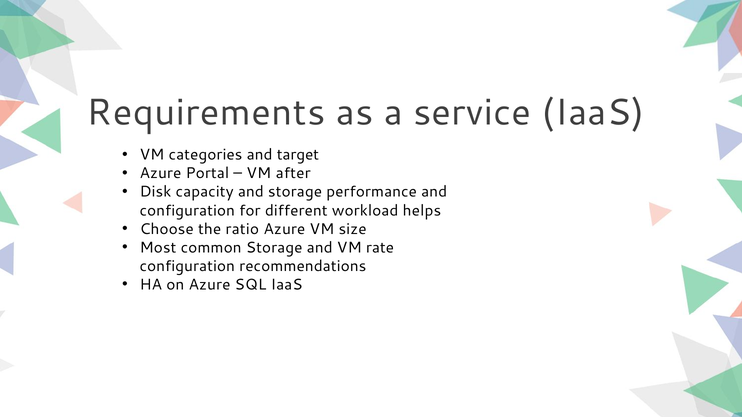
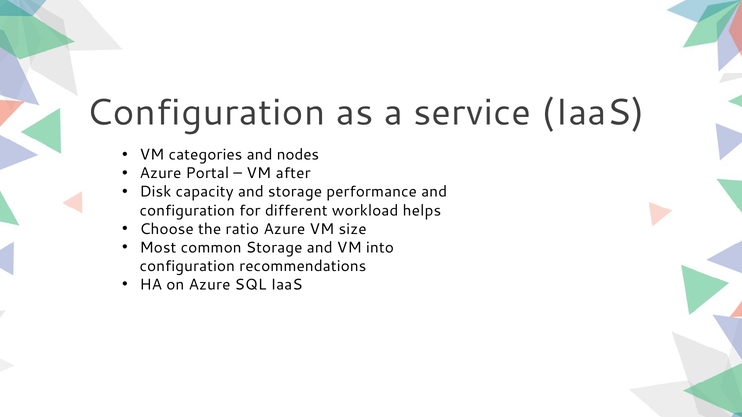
Requirements: Requirements -> Configuration (206, 113)
target: target -> nodes (298, 155)
rate: rate -> into (380, 248)
